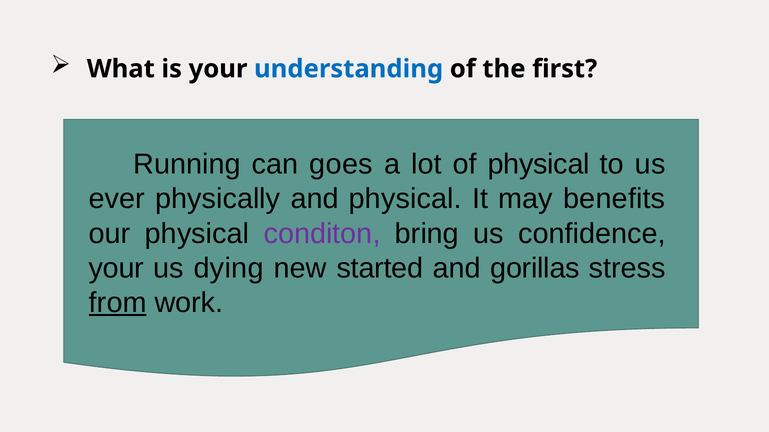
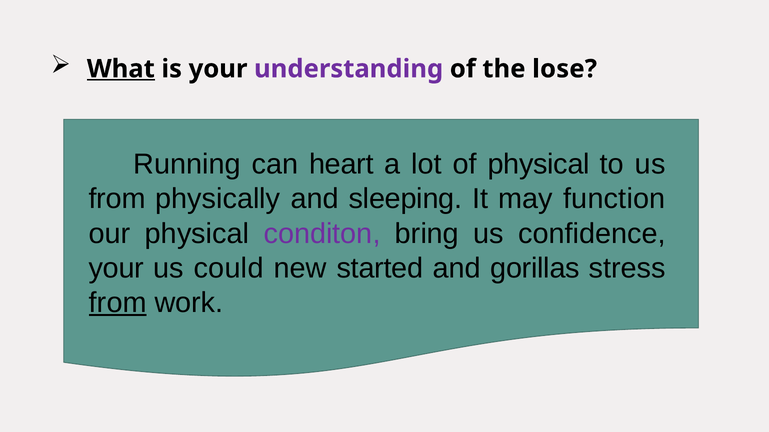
What underline: none -> present (121, 69)
understanding colour: blue -> purple (349, 69)
first: first -> lose (565, 69)
goes: goes -> heart (341, 165)
ever: ever -> from (117, 199)
and physical: physical -> sleeping (406, 199)
benefits: benefits -> function (614, 199)
dying: dying -> could (229, 268)
